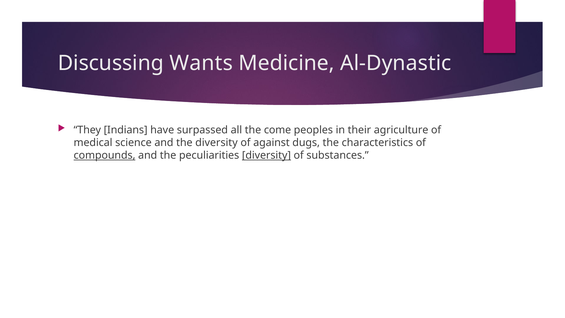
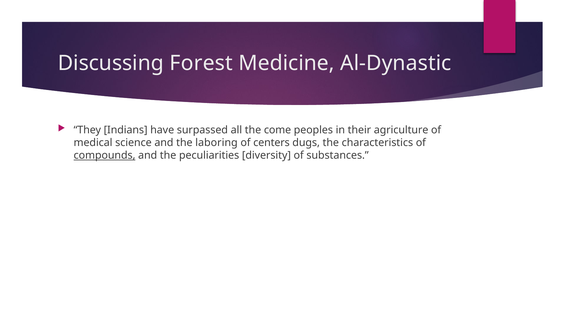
Wants: Wants -> Forest (201, 63)
the diversity: diversity -> laboring (216, 143)
against: against -> centers (271, 143)
diversity underline: present -> none (266, 155)
